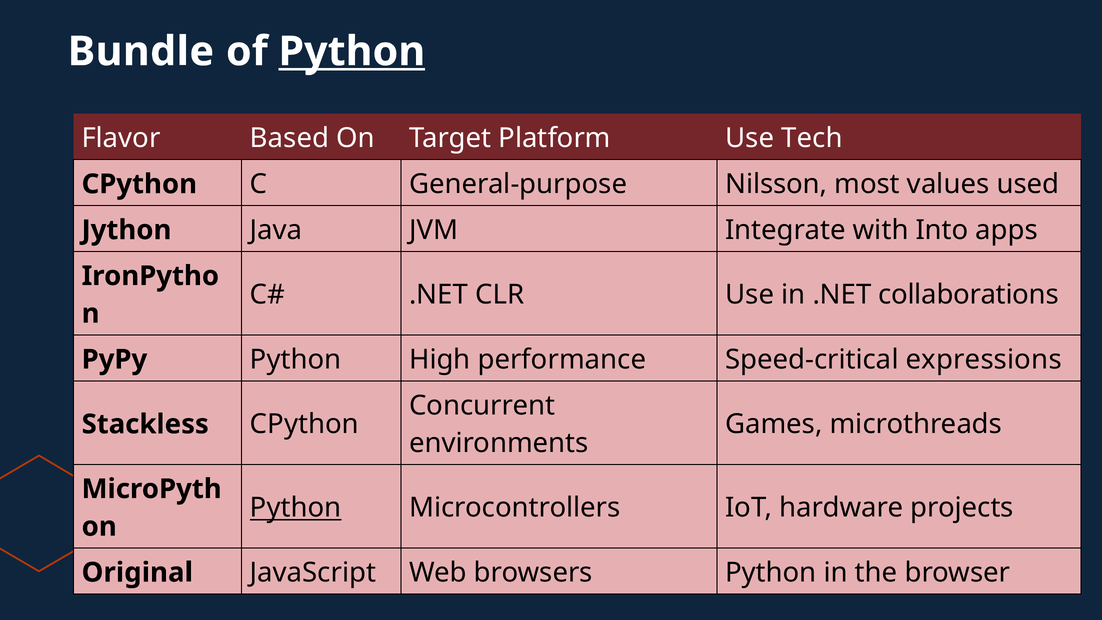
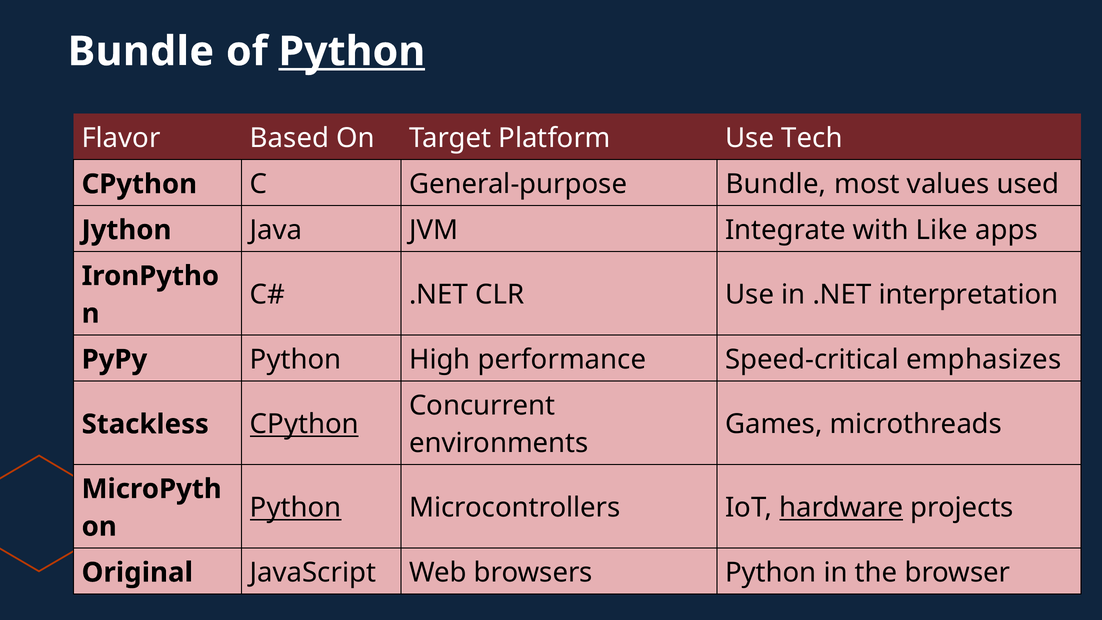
General-purpose Nilsson: Nilsson -> Bundle (776, 184)
Into: Into -> Like (942, 230)
collaborations: collaborations -> interpretation (968, 295)
expressions: expressions -> emphasizes (984, 359)
CPython underline: none -> present (304, 424)
hardware underline: none -> present (841, 508)
